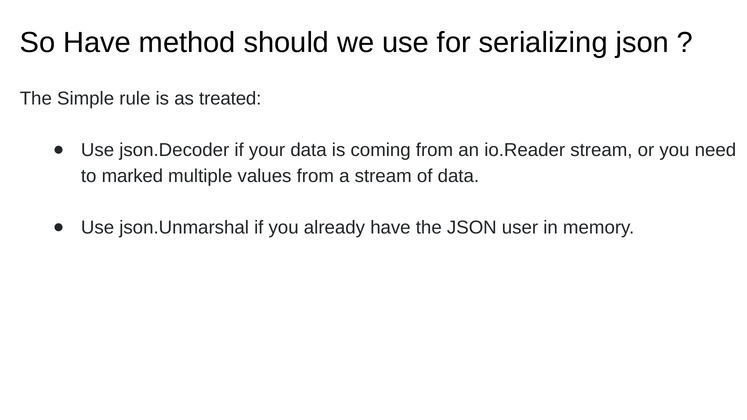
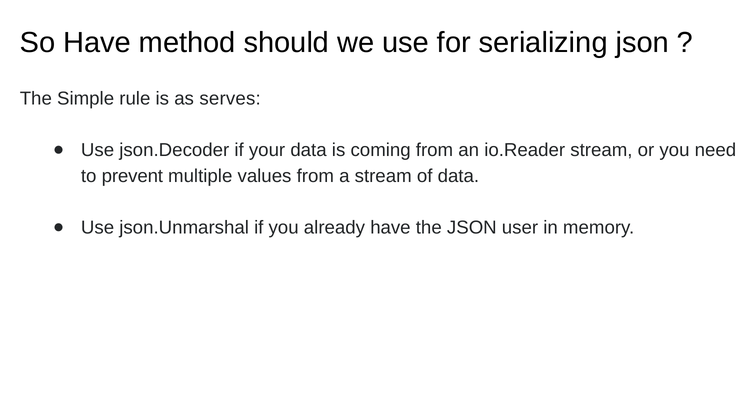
treated: treated -> serves (230, 99)
marked: marked -> prevent (132, 176)
